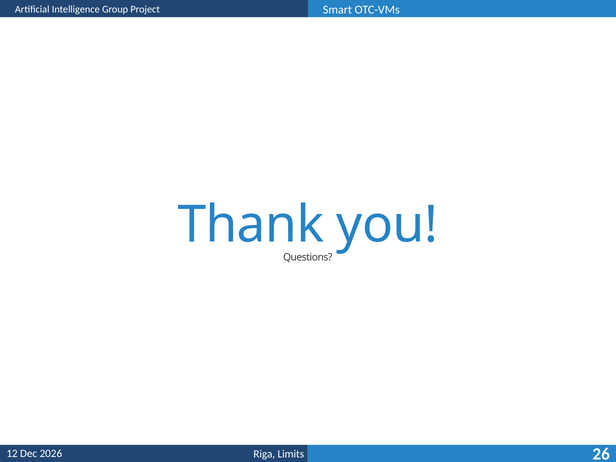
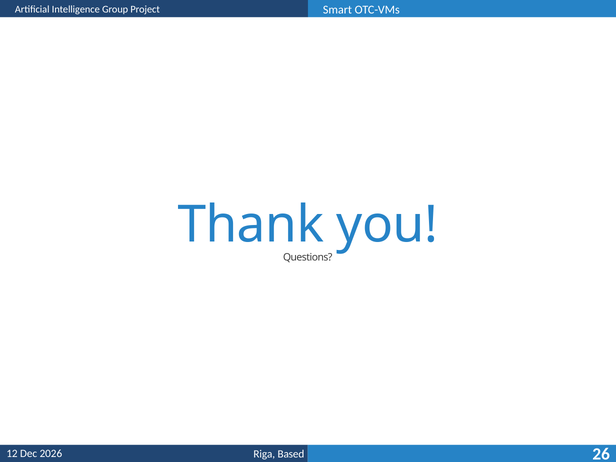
Limits: Limits -> Based (291, 454)
